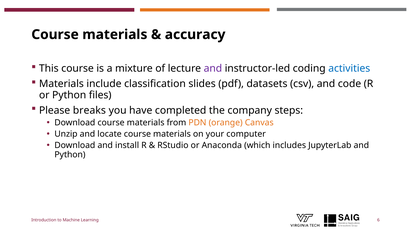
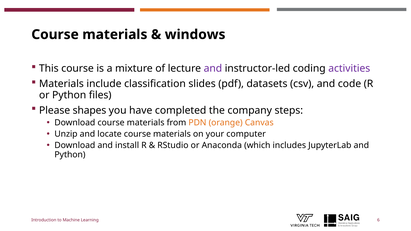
accuracy: accuracy -> windows (195, 35)
activities colour: blue -> purple (349, 69)
breaks: breaks -> shapes (89, 110)
